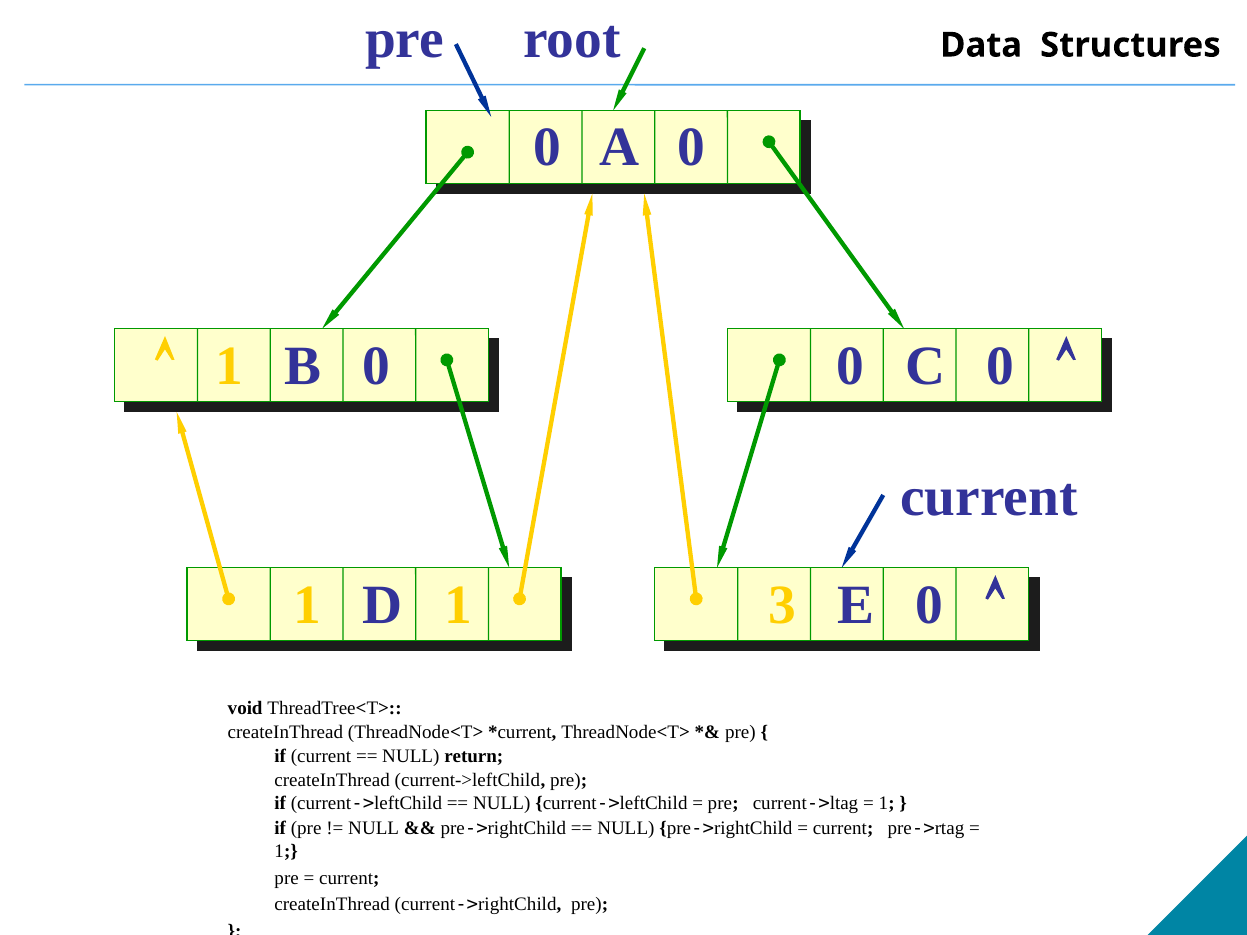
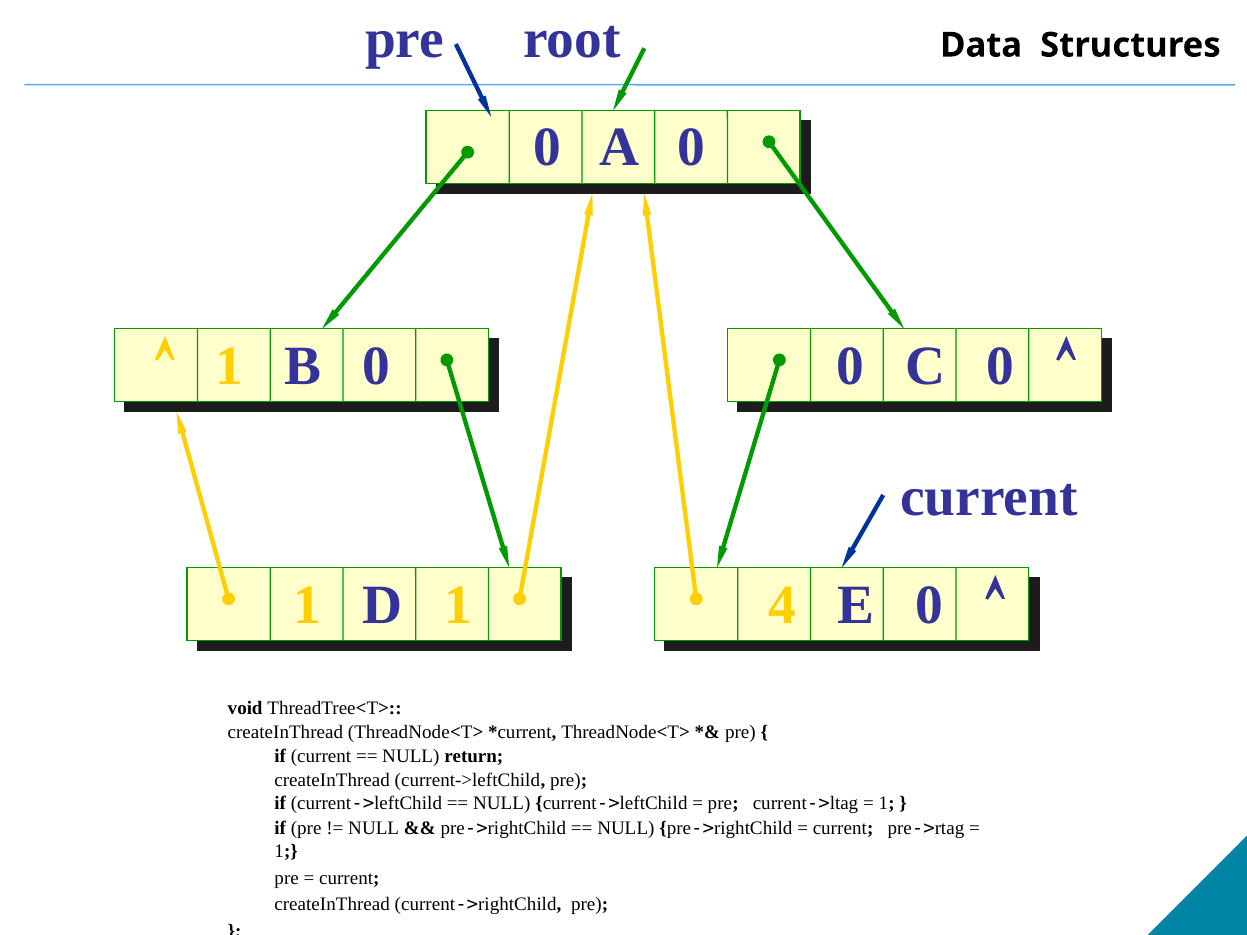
3: 3 -> 4 (782, 605)
